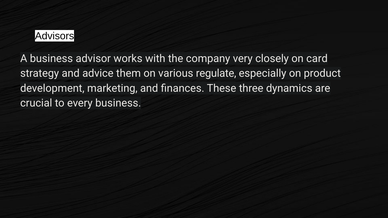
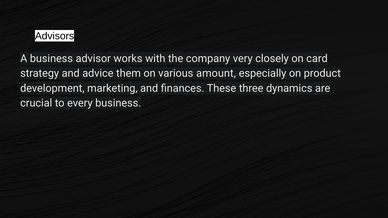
regulate: regulate -> amount (216, 73)
